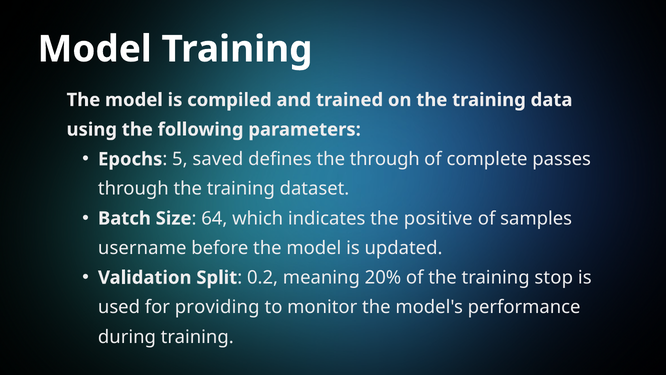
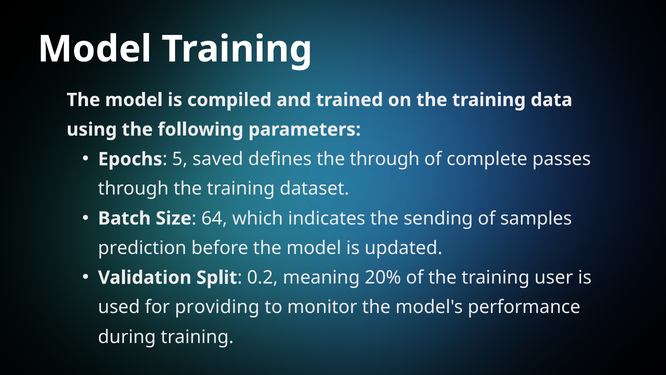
positive: positive -> sending (438, 218)
username: username -> prediction (142, 248)
stop: stop -> user (554, 277)
